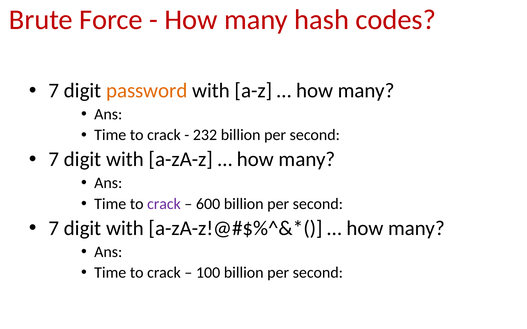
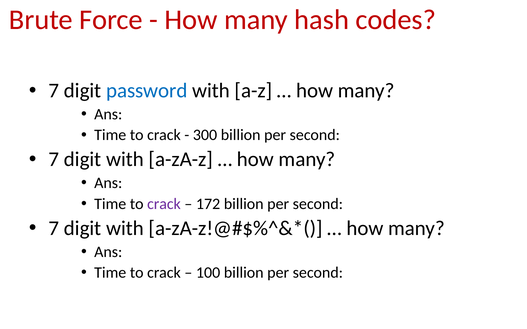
password colour: orange -> blue (147, 91)
232: 232 -> 300 (205, 135)
600: 600 -> 172 (208, 204)
